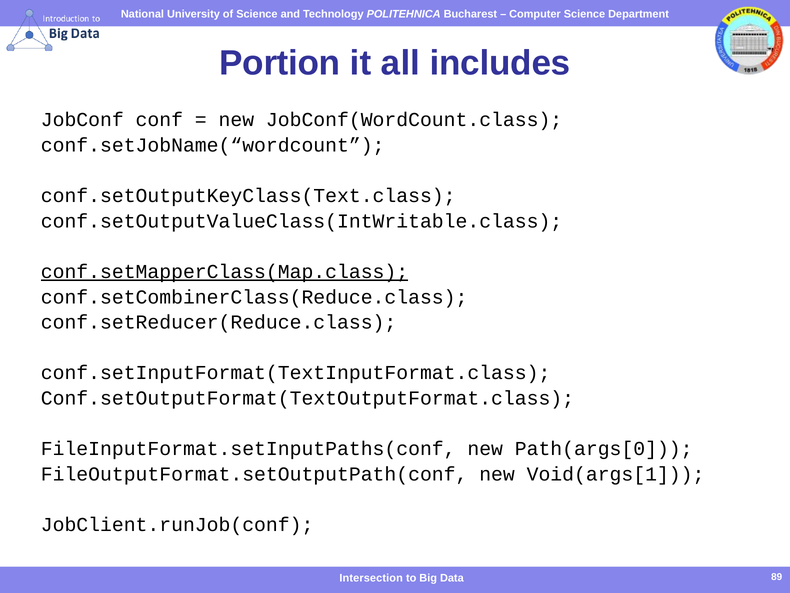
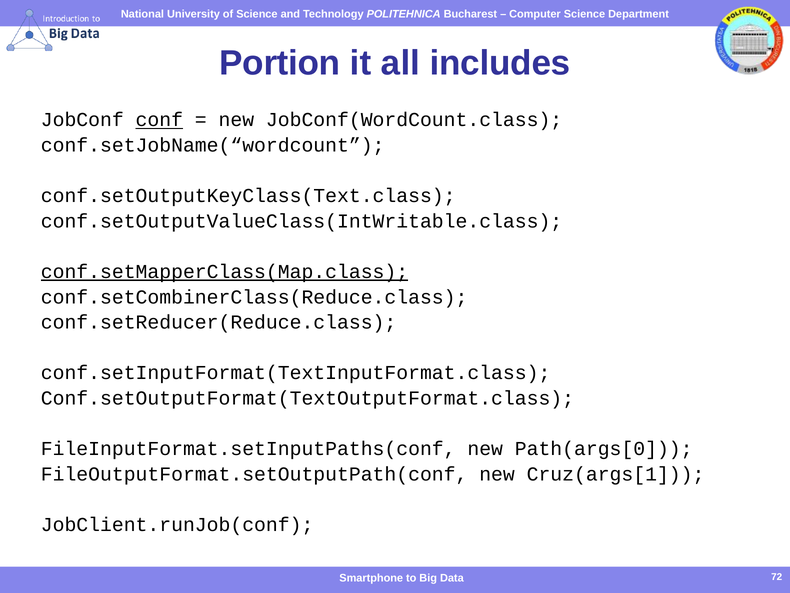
conf underline: none -> present (159, 120)
Void(args[1: Void(args[1 -> Cruz(args[1 (616, 474)
Intersection: Intersection -> Smartphone (371, 577)
89: 89 -> 72 (777, 577)
